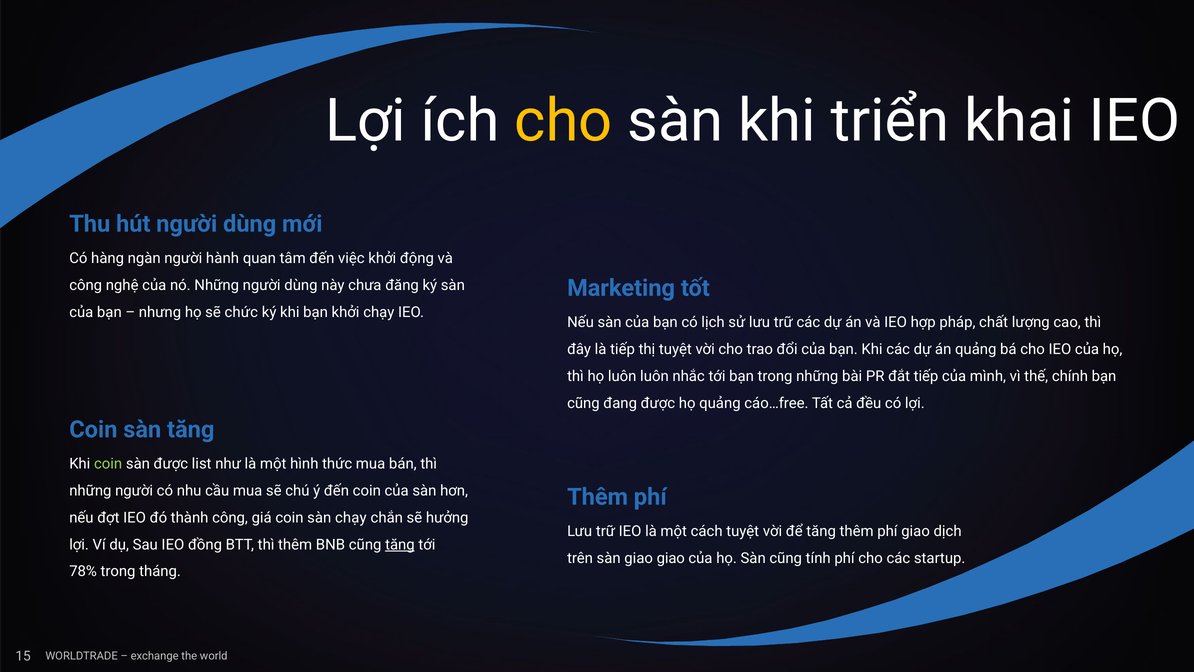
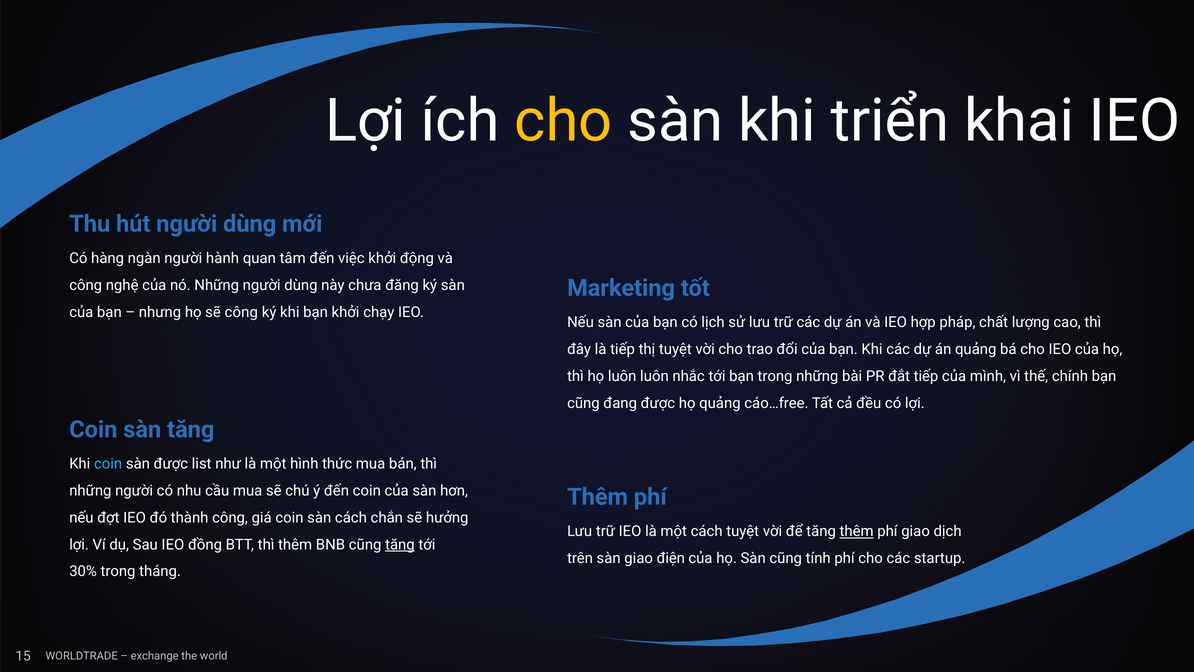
sẽ chức: chức -> công (241, 312)
coin colour: light green -> light blue (108, 464)
sàn chạy: chạy -> cách (351, 518)
thêm underline: none -> present (857, 531)
giao giao: giao -> điện (671, 558)
78%: 78% -> 30% (83, 571)
